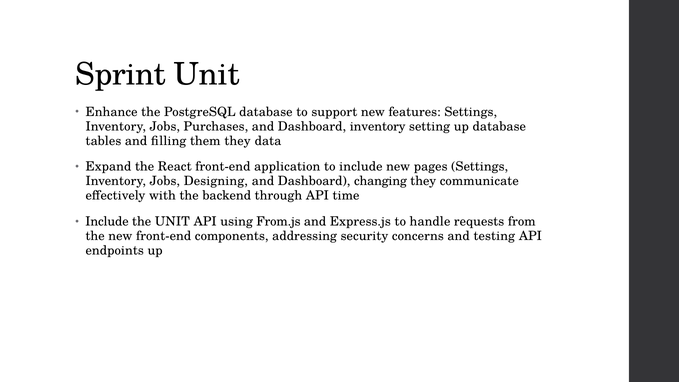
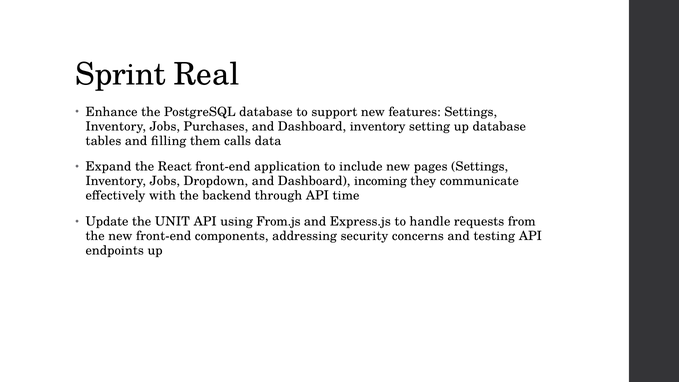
Sprint Unit: Unit -> Real (207, 75)
them they: they -> calls (238, 141)
Designing: Designing -> Dropdown (216, 181)
changing: changing -> incoming (380, 181)
Include: Include -> Update (107, 222)
